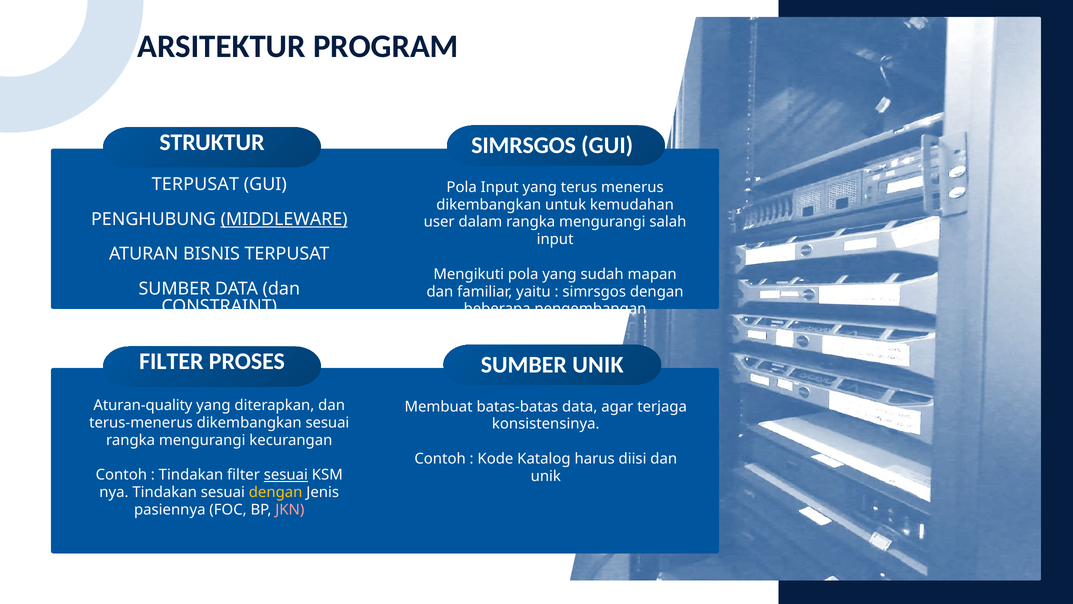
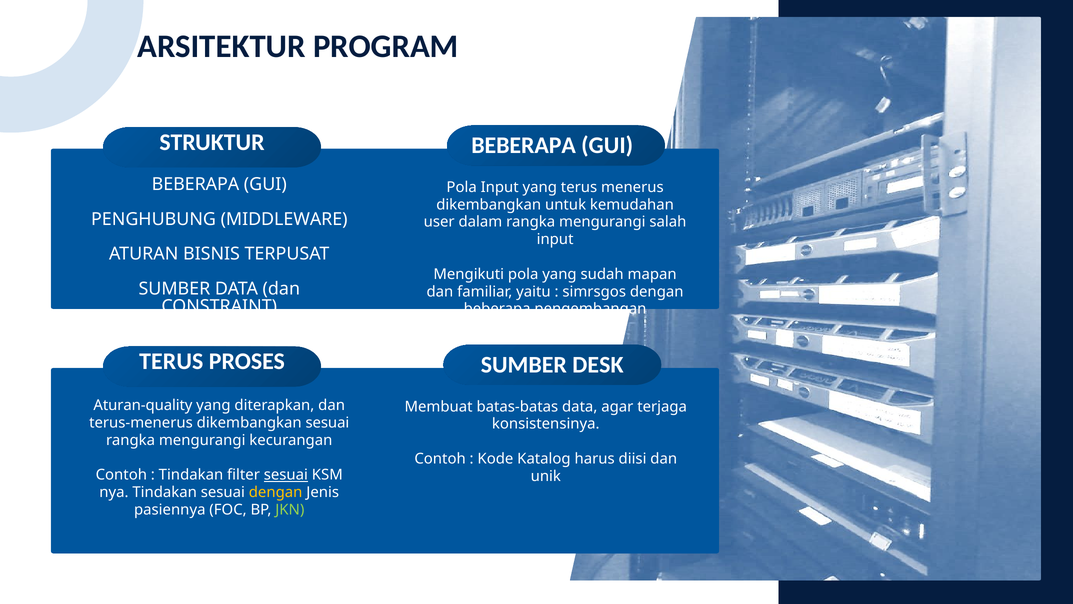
SIMRSGOS: SIMRSGOS -> BEBERAPA (524, 145)
TERPUSAT: TERPUSAT -> BEBERAPA (195, 184)
MIDDLEWARE underline: present -> none (284, 219)
FILTER: FILTER -> TERUS (171, 361)
SUMBER UNIK: UNIK -> DESK (598, 365)
JKN colour: pink -> light green (290, 509)
